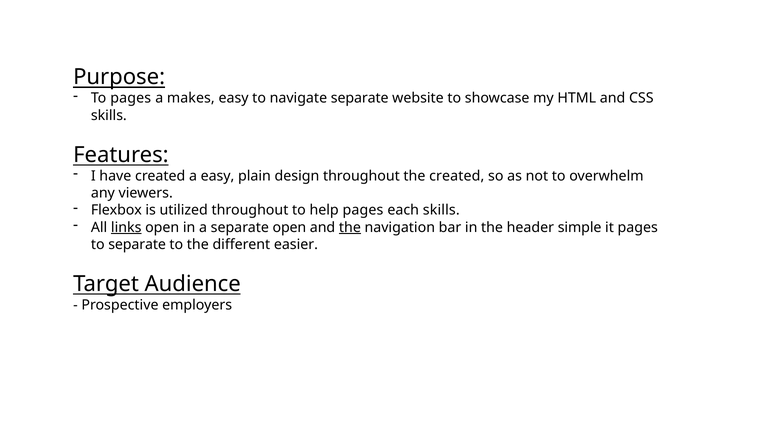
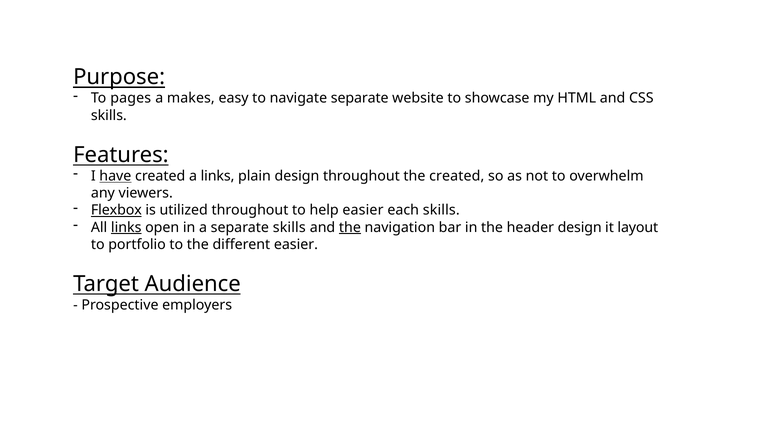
have underline: none -> present (115, 176)
a easy: easy -> links (218, 176)
Flexbox underline: none -> present (116, 210)
help pages: pages -> easier (363, 210)
separate open: open -> skills (289, 227)
header simple: simple -> design (580, 227)
it pages: pages -> layout (638, 227)
to separate: separate -> portfolio (137, 244)
